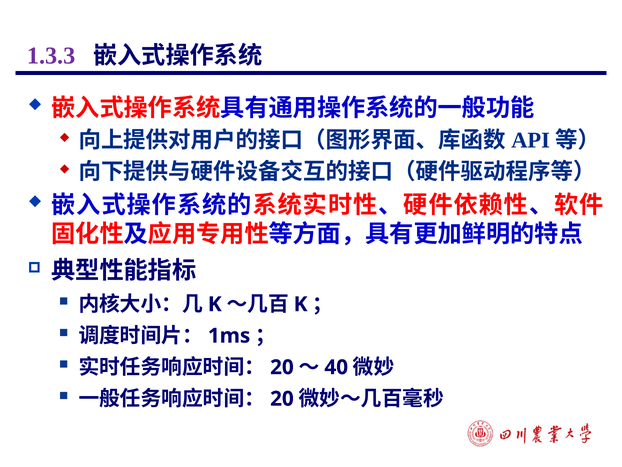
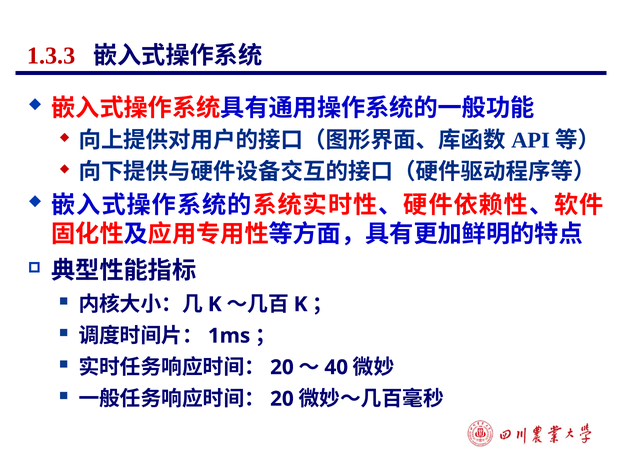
1.3.3 colour: purple -> red (51, 56)
